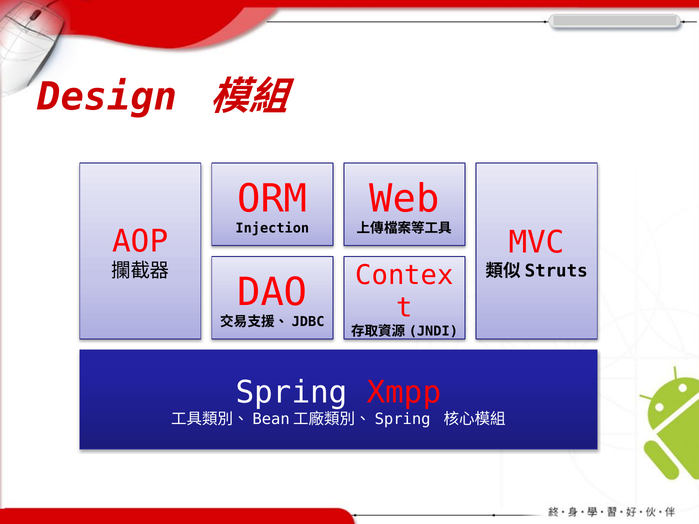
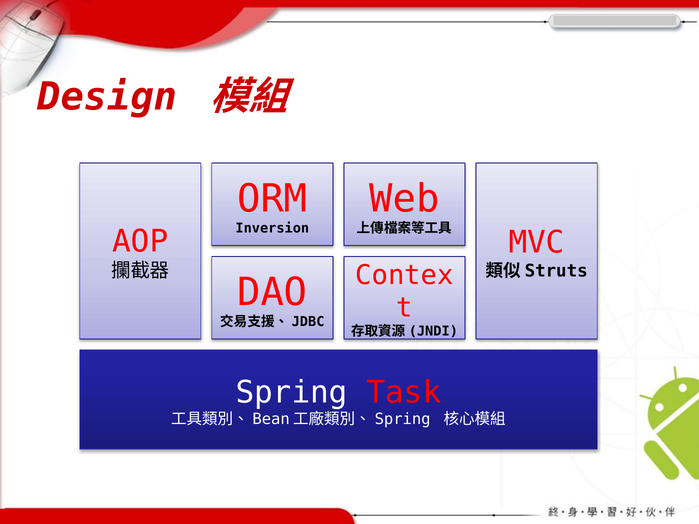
Injection: Injection -> Inversion (272, 229)
Xmpp: Xmpp -> Task (404, 393)
